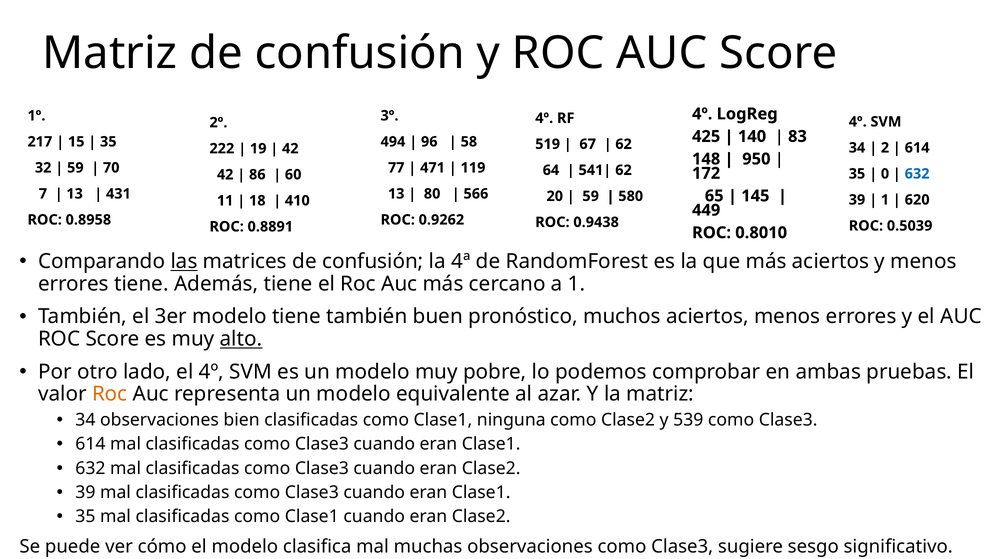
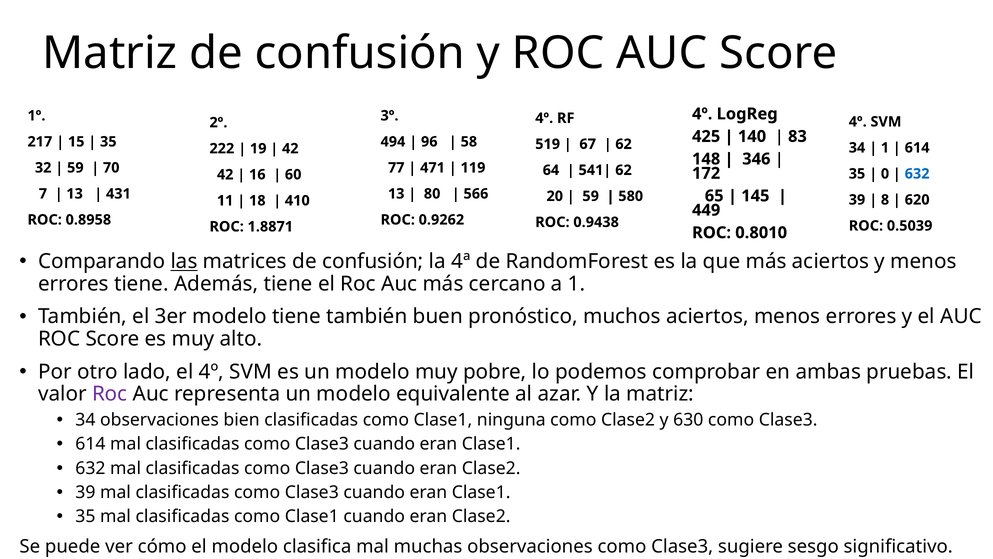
2: 2 -> 1 (885, 148)
950: 950 -> 346 (756, 159)
86: 86 -> 16 (257, 174)
1: 1 -> 8 (885, 200)
0.8891: 0.8891 -> 1.8871 (270, 226)
alto underline: present -> none (241, 339)
Roc colour: orange -> purple (110, 394)
539: 539 -> 630 (688, 420)
